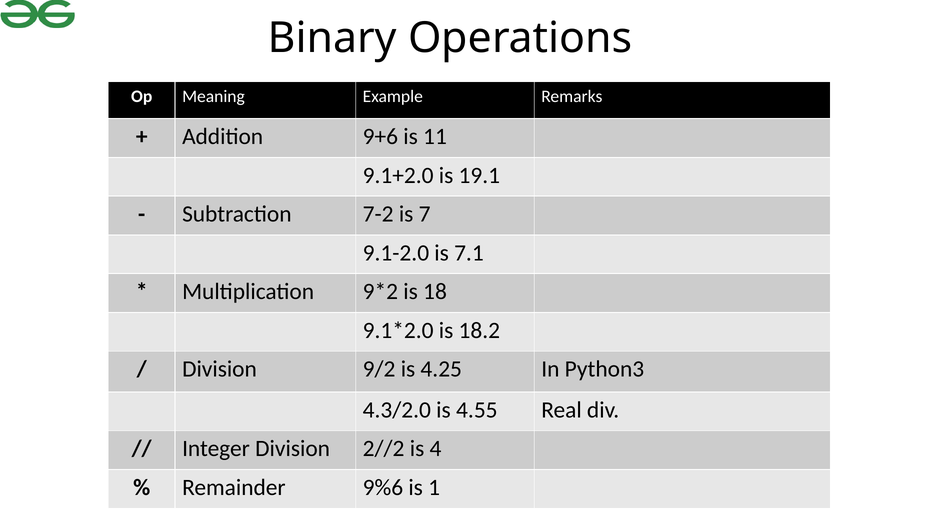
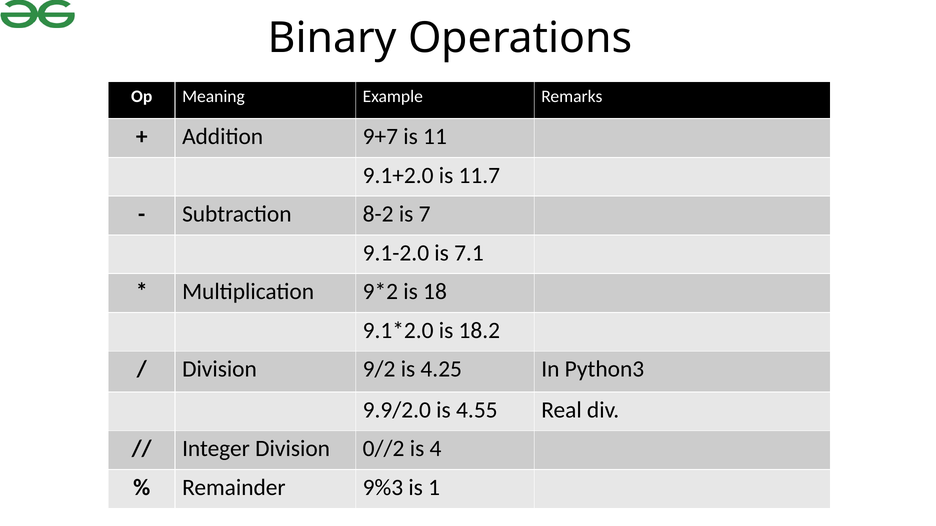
9+6: 9+6 -> 9+7 (380, 137)
19.1: 19.1 -> 11.7 (479, 176)
7-2: 7-2 -> 8-2 (378, 214)
4.3/2.0: 4.3/2.0 -> 9.9/2.0 (397, 410)
2//2: 2//2 -> 0//2 (384, 449)
9%6: 9%6 -> 9%3 (383, 488)
